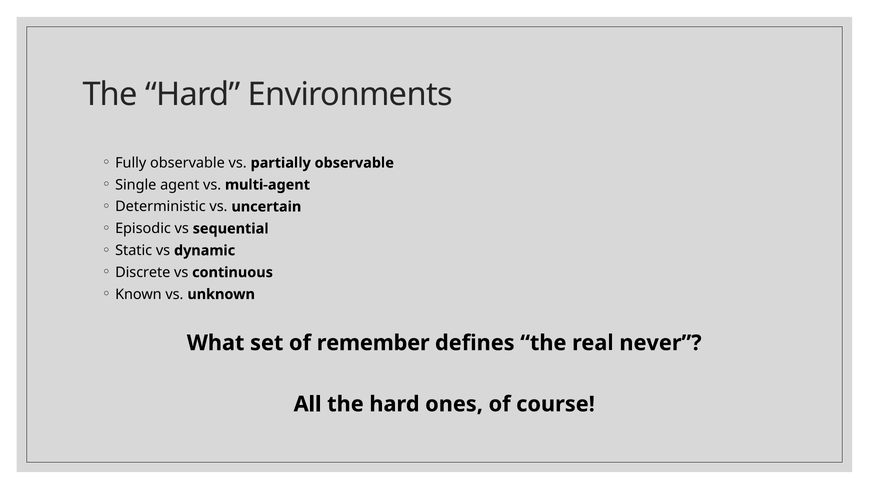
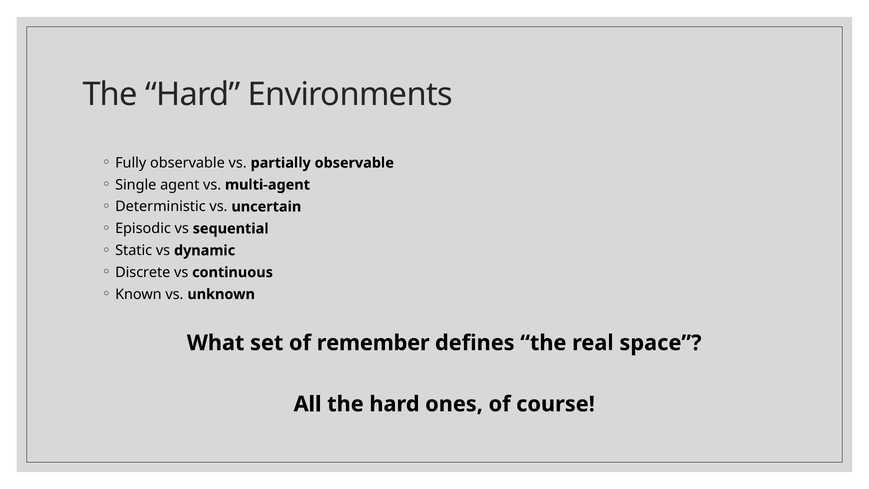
never: never -> space (660, 343)
